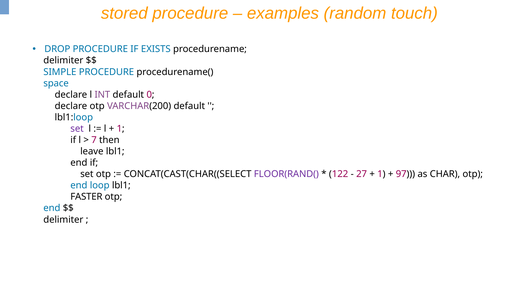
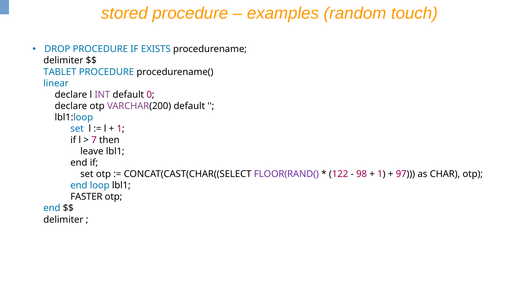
SIMPLE: SIMPLE -> TABLET (60, 72)
space: space -> linear (56, 83)
set colour: purple -> blue (77, 129)
27: 27 -> 98 (362, 174)
